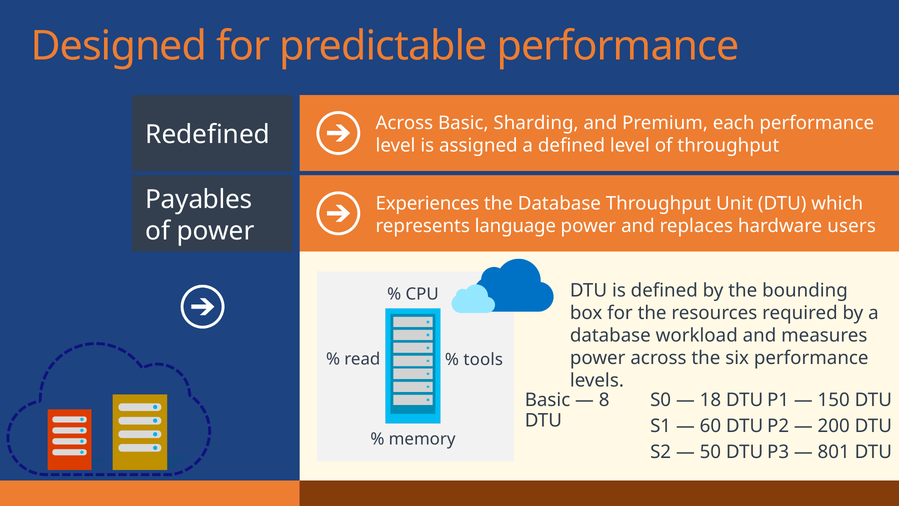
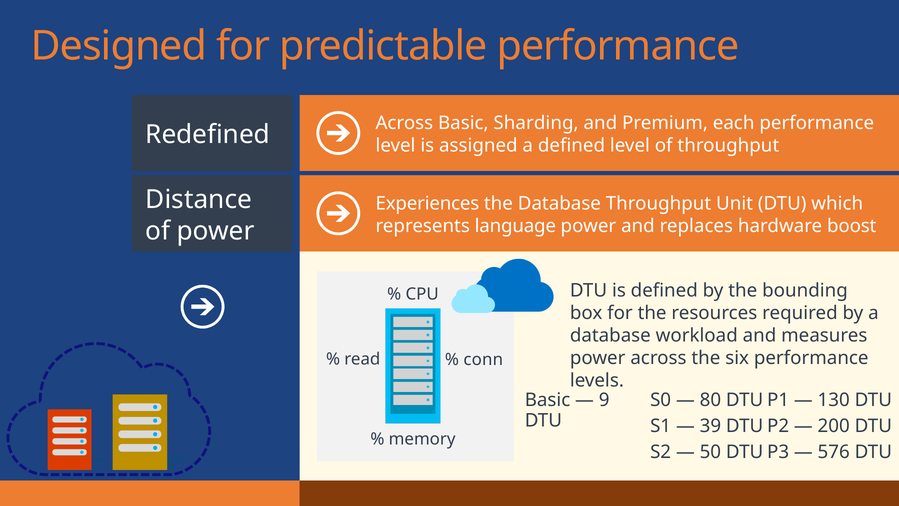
Payables: Payables -> Distance (199, 199)
users: users -> boost (852, 226)
tools: tools -> conn (483, 360)
8: 8 -> 9 (604, 400)
18: 18 -> 80 (710, 400)
150: 150 -> 130 (834, 400)
60: 60 -> 39 (710, 426)
801: 801 -> 576 (834, 452)
